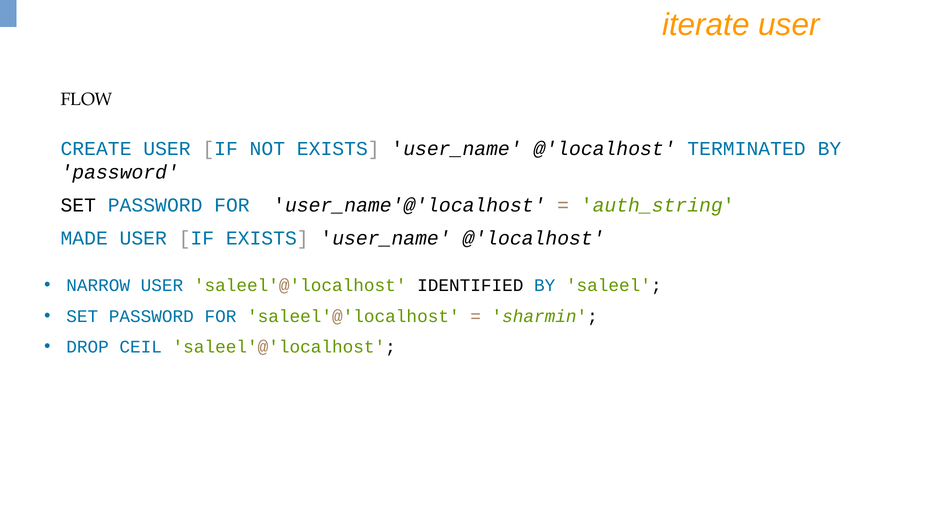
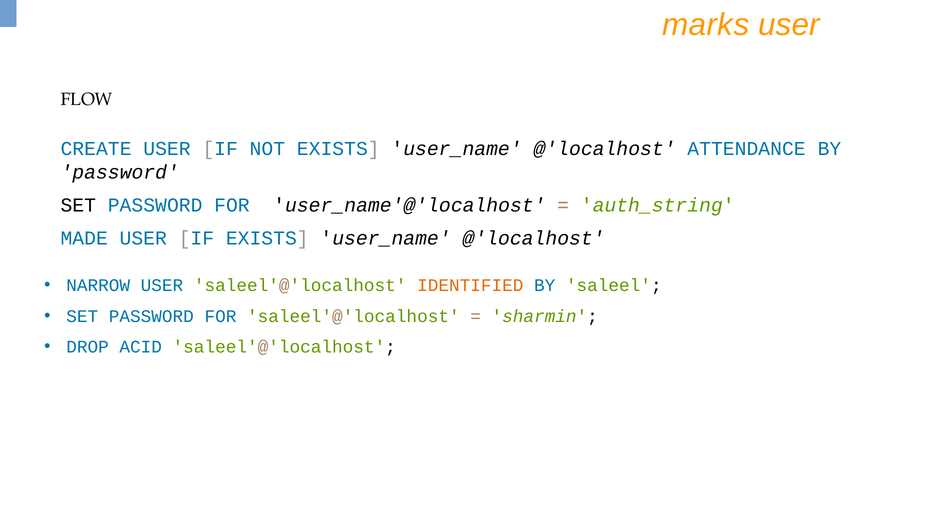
iterate: iterate -> marks (706, 25)
TERMINATED: TERMINATED -> ATTENDANCE (747, 148)
IDENTIFIED colour: black -> orange (470, 285)
CEIL: CEIL -> ACID (141, 347)
